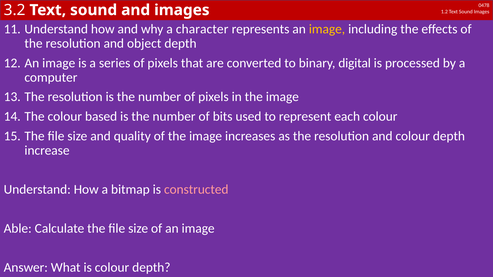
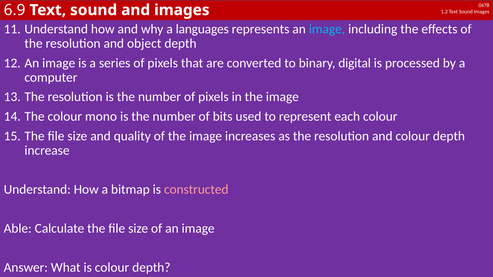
3.2: 3.2 -> 6.9 (15, 10)
character: character -> languages (202, 29)
image colour: yellow -> light blue (327, 29)
based: based -> mono (101, 117)
